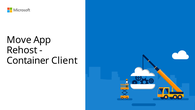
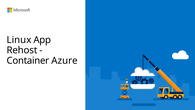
Move: Move -> Linux (19, 40)
Client: Client -> Azure (64, 60)
